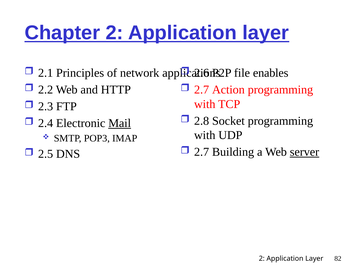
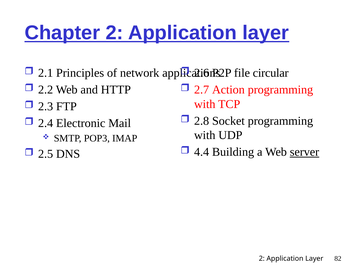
enables: enables -> circular (271, 73)
Mail underline: present -> none (120, 123)
2.7: 2.7 -> 4.4 (202, 152)
